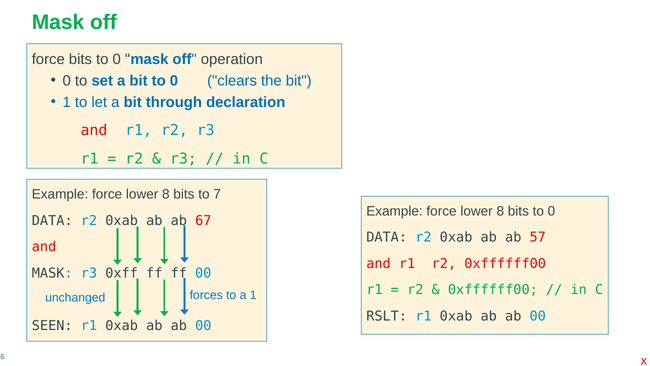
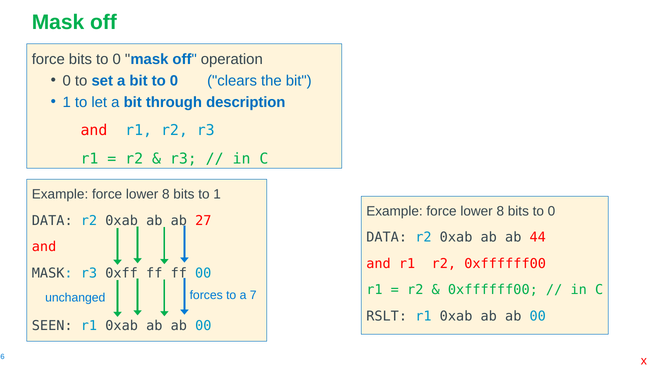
declaration: declaration -> description (246, 102)
to 7: 7 -> 1 (217, 194)
67: 67 -> 27 (203, 220)
57: 57 -> 44 (538, 237)
a 1: 1 -> 7 (253, 295)
